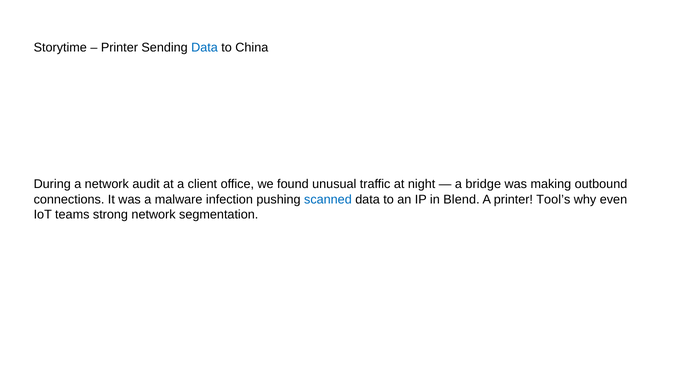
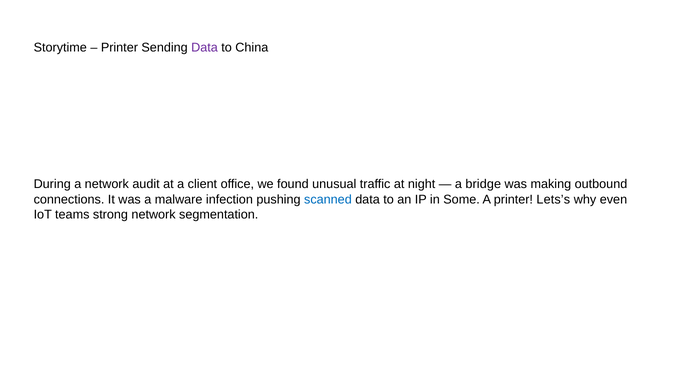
Data colour: blue -> purple (205, 48)
Blend: Blend -> Some (462, 199)
Tool’s: Tool’s -> Lets’s (553, 199)
